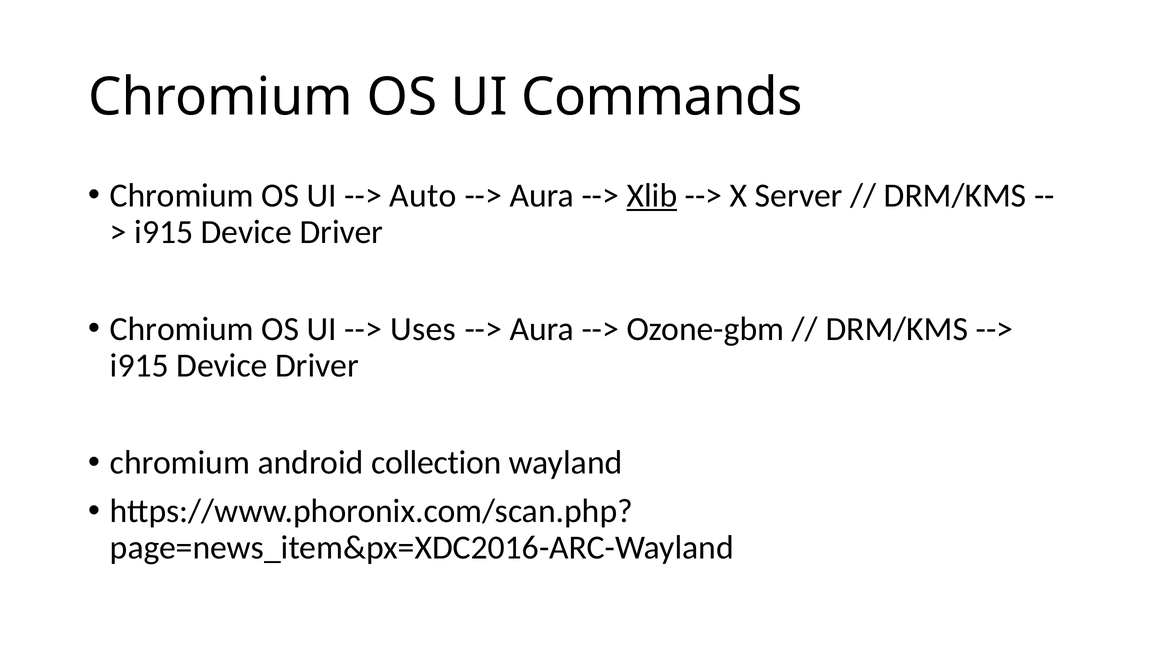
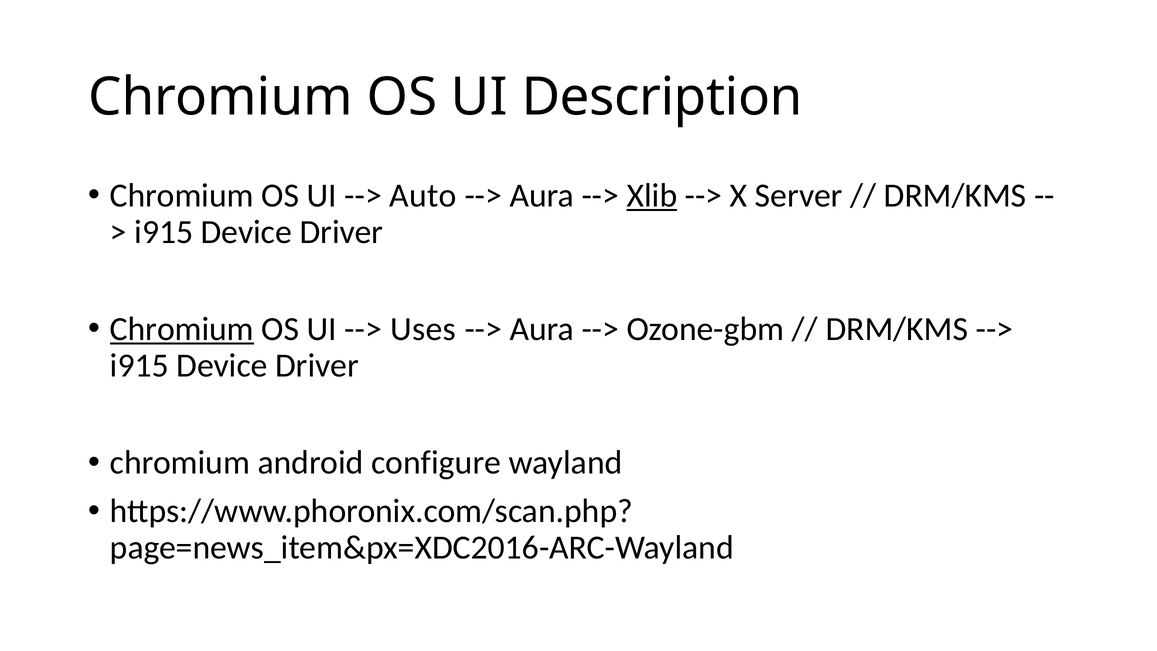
Commands: Commands -> Description (662, 97)
Chromium underline: none -> present (182, 329)
collection: collection -> configure (436, 463)
